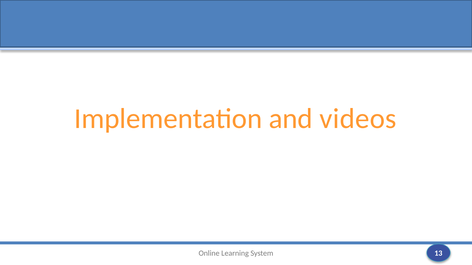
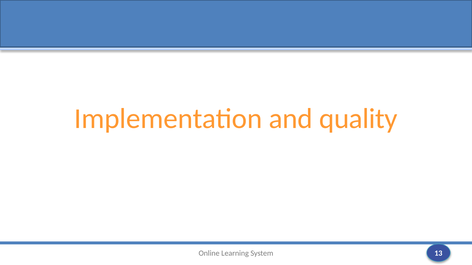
videos: videos -> quality (358, 119)
